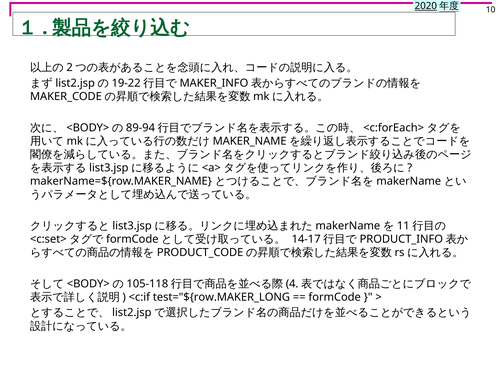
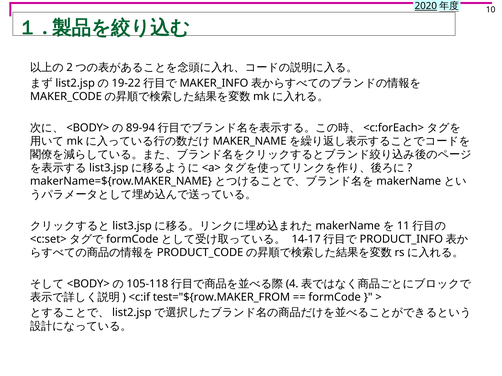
test="${row.MAKER_LONG: test="${row.MAKER_LONG -> test="${row.MAKER_FROM (221, 297)
